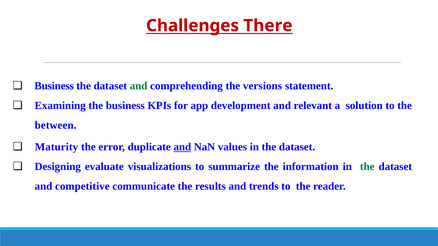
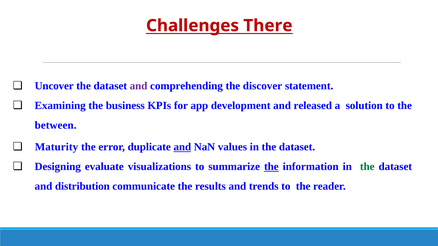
Business: Business -> Uncover (54, 86)
and colour: green -> purple (139, 86)
versions: versions -> discover (263, 86)
relevant: relevant -> released (313, 106)
the underline: none -> present (271, 167)
competitive: competitive -> distribution (82, 187)
